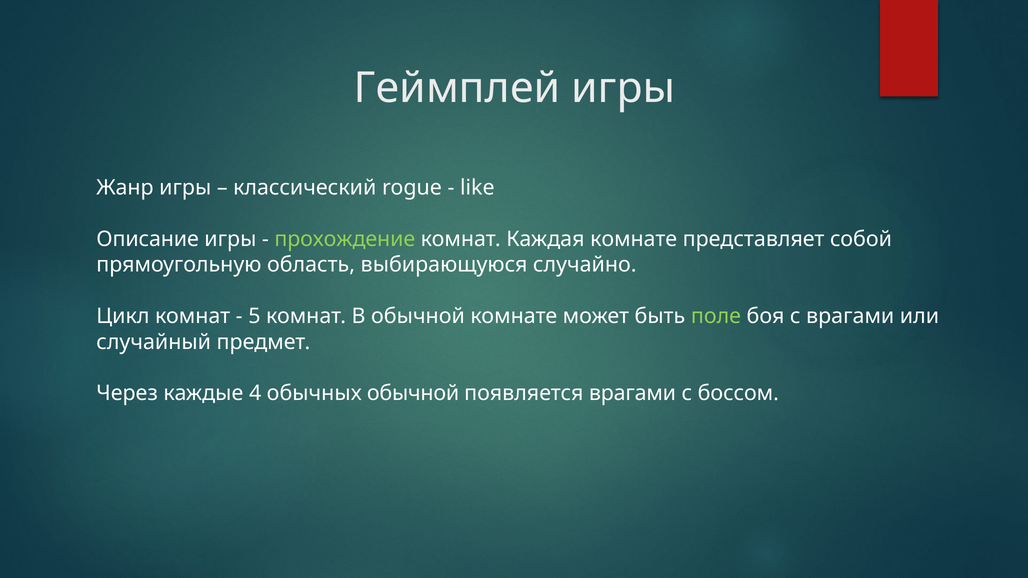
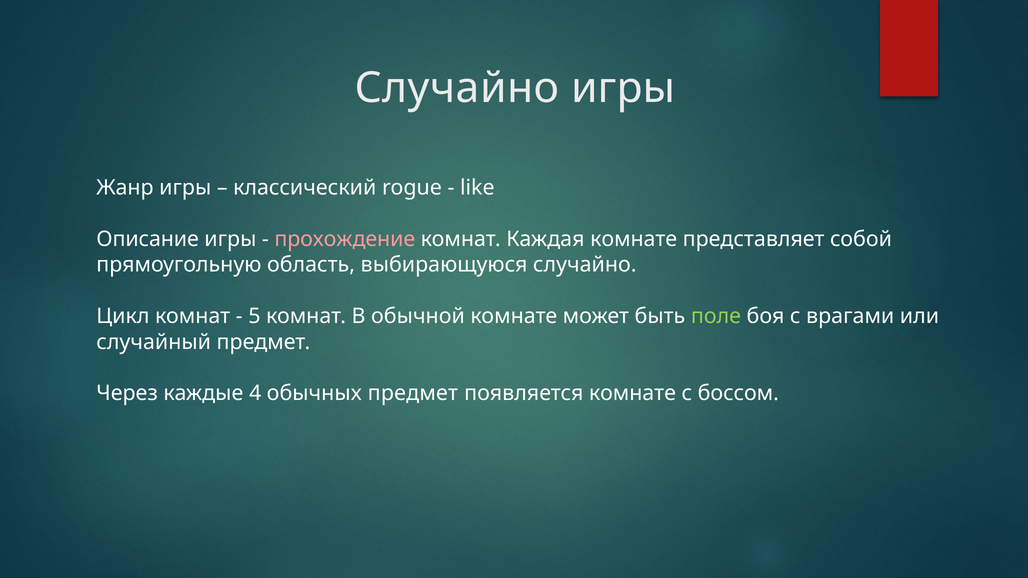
Геймплей: Геймплей -> Случайно (457, 88)
прохождение colour: light green -> pink (345, 239)
обычных обычной: обычной -> предмет (413, 394)
появляется врагами: врагами -> комнате (632, 394)
